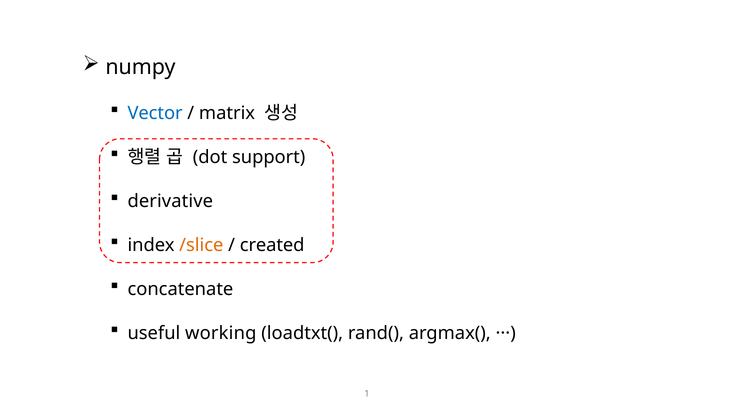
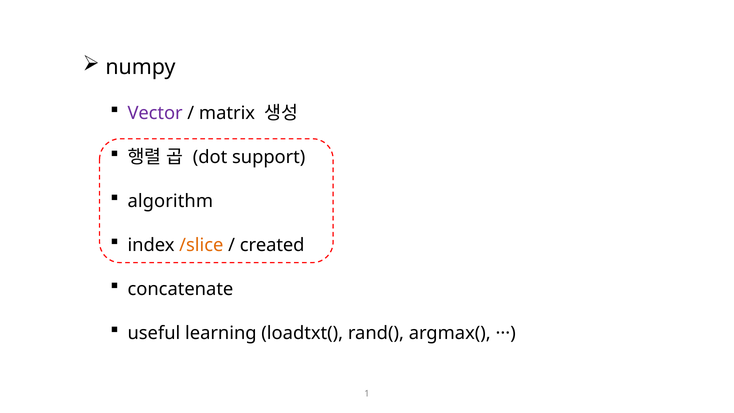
Vector colour: blue -> purple (155, 113)
derivative: derivative -> algorithm (170, 201)
working: working -> learning (221, 333)
